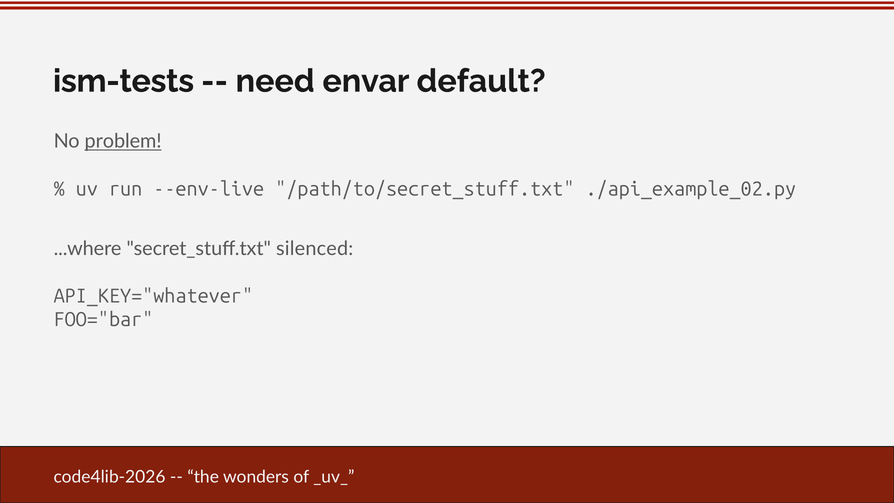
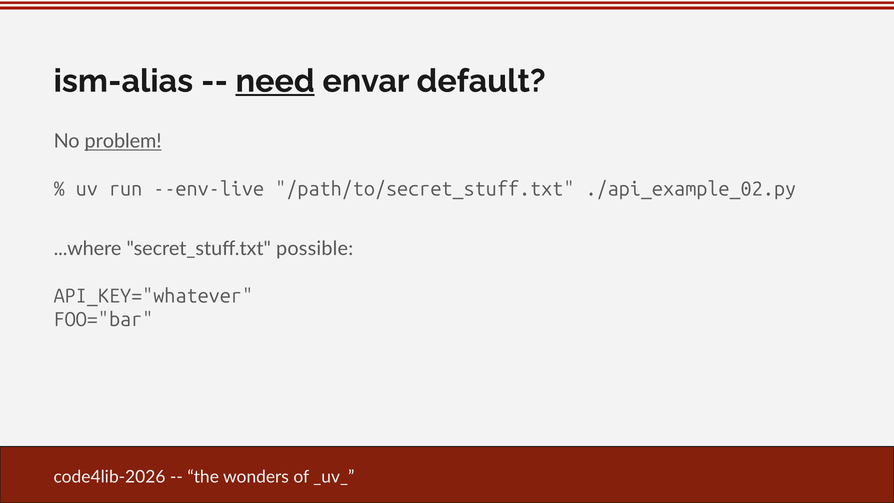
ism-tests: ism-tests -> ism-alias (123, 81)
need underline: none -> present (275, 81)
silenced: silenced -> possible (315, 248)
